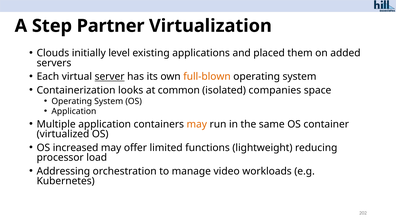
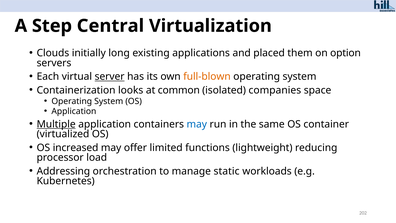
Partner: Partner -> Central (110, 26)
level: level -> long (119, 53)
added: added -> option (345, 53)
Multiple underline: none -> present (56, 124)
may colour: orange -> blue (197, 124)
video: video -> static (227, 171)
